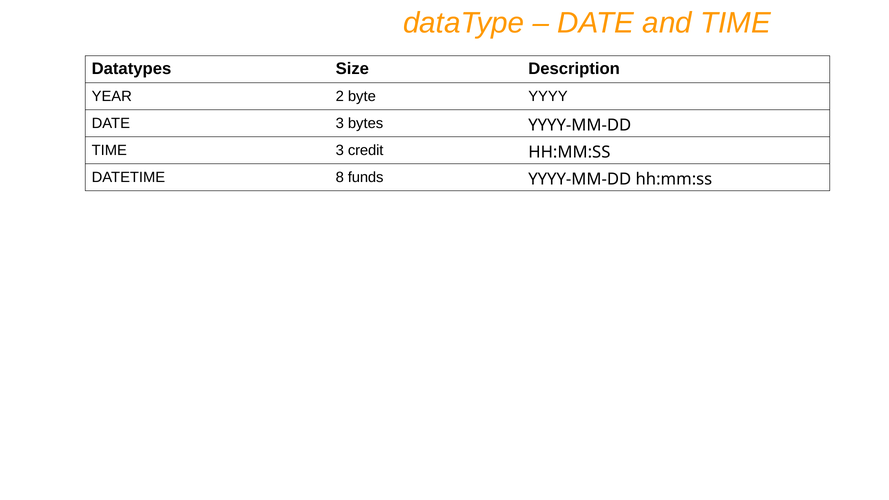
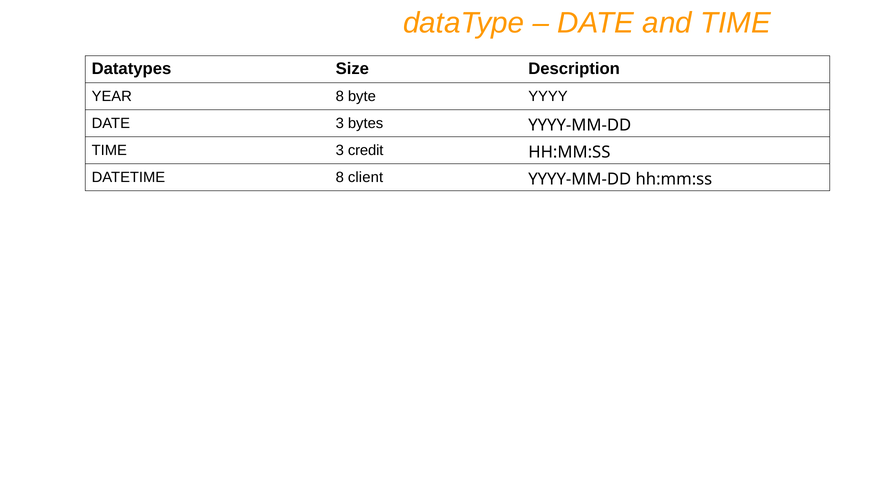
YEAR 2: 2 -> 8 (340, 97)
funds: funds -> client (366, 178)
